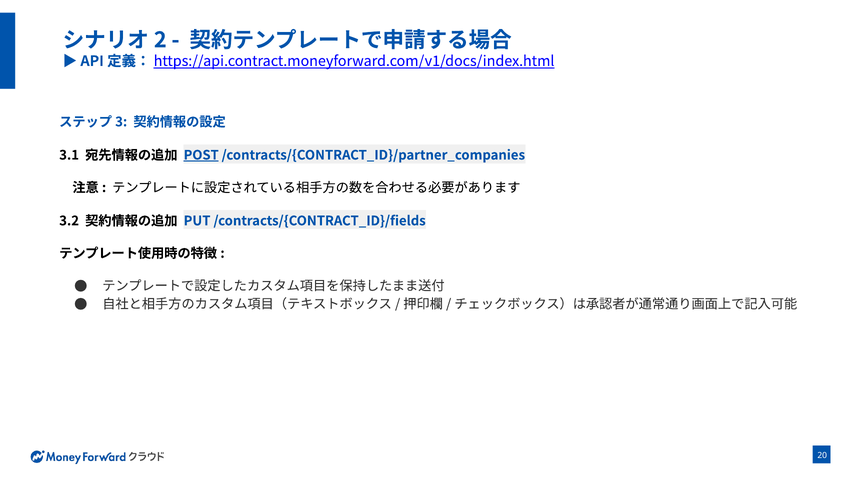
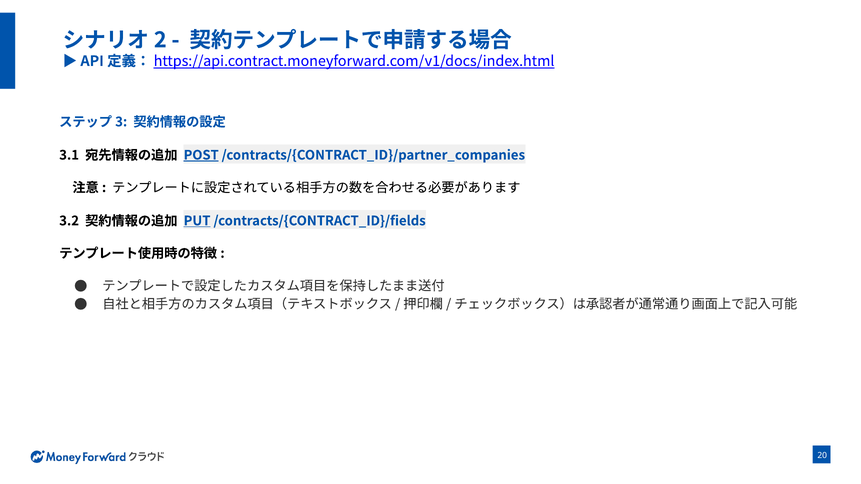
PUT underline: none -> present (197, 221)
